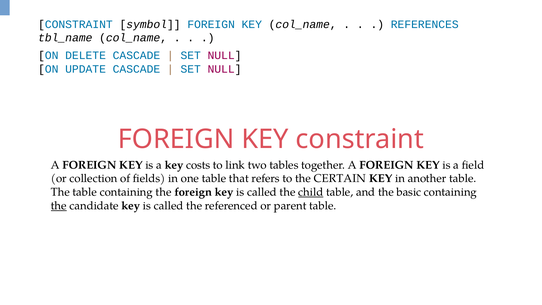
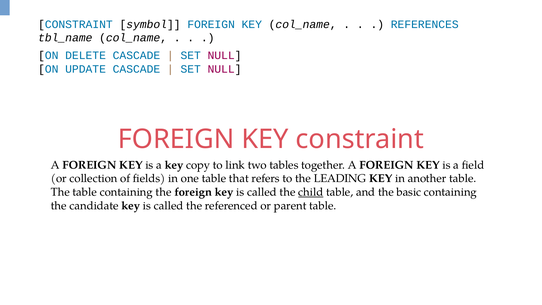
costs: costs -> copy (198, 165)
CERTAIN: CERTAIN -> LEADING (340, 178)
the underline: present -> none (59, 206)
